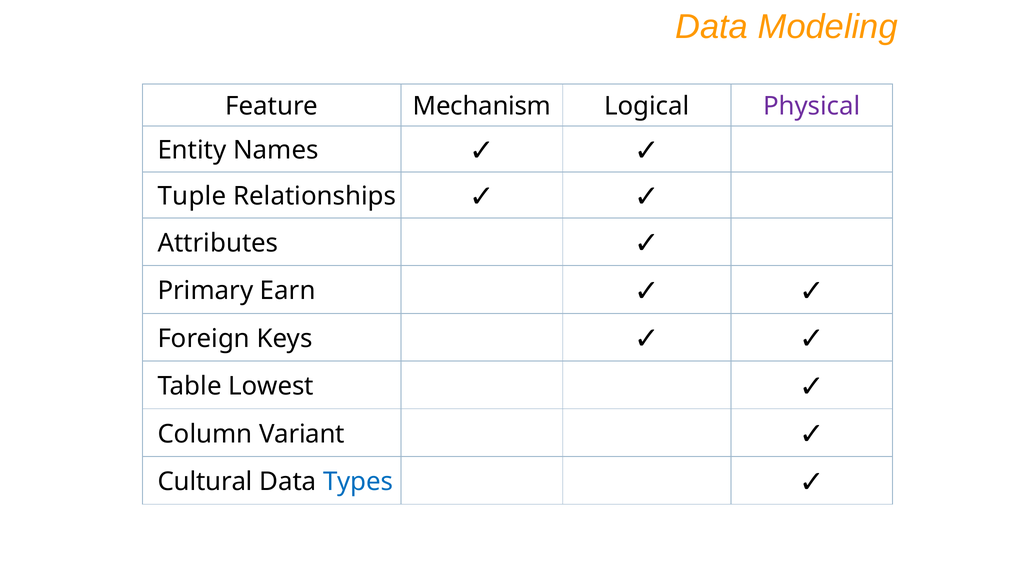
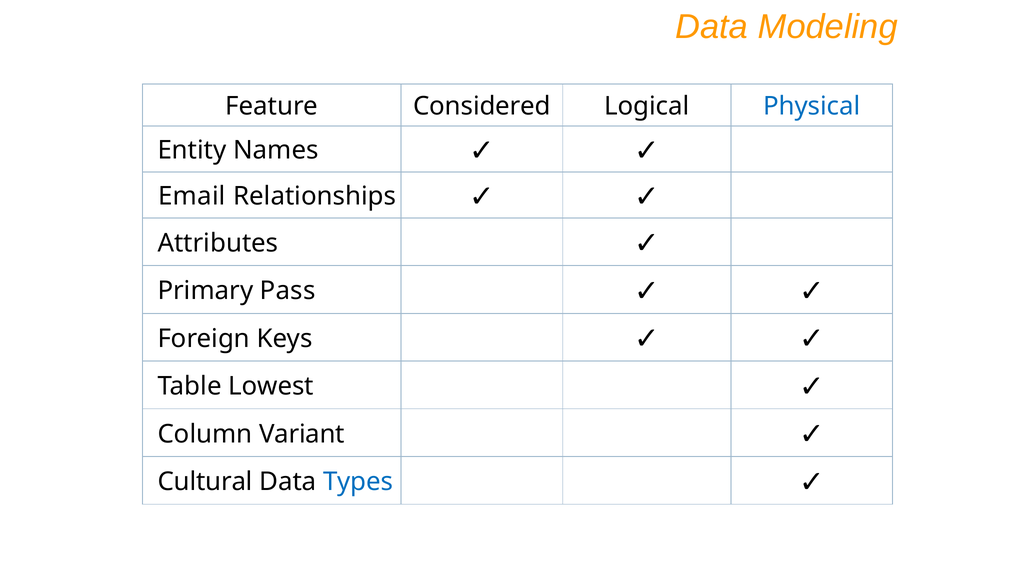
Mechanism: Mechanism -> Considered (482, 106)
Physical colour: purple -> blue (812, 106)
Tuple: Tuple -> Email (192, 196)
Earn: Earn -> Pass (288, 291)
